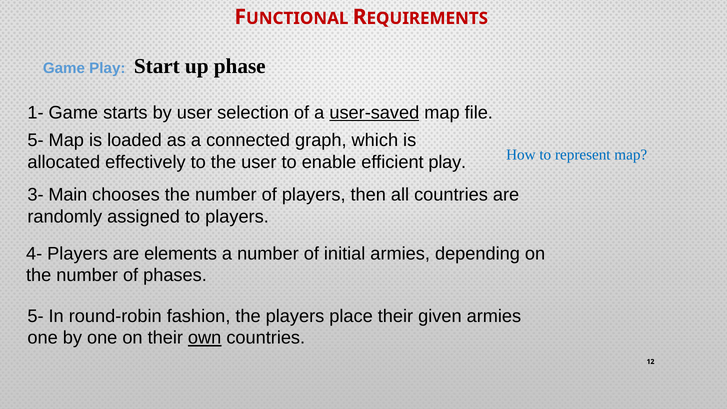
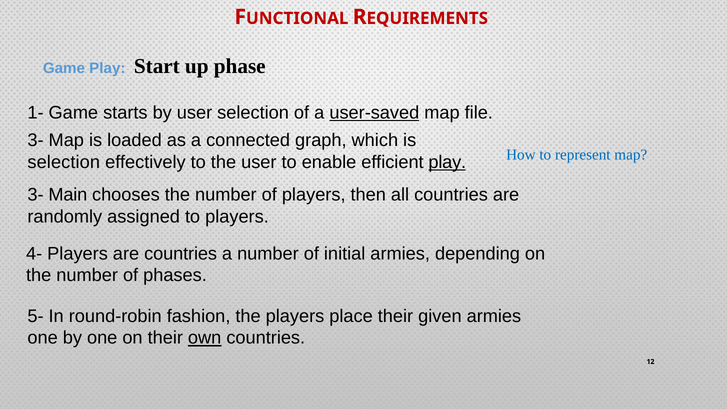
5-: 5- -> 3- (36, 140)
allocated: allocated -> selection (64, 162)
play underline: none -> present (447, 162)
are elements: elements -> countries (181, 254)
